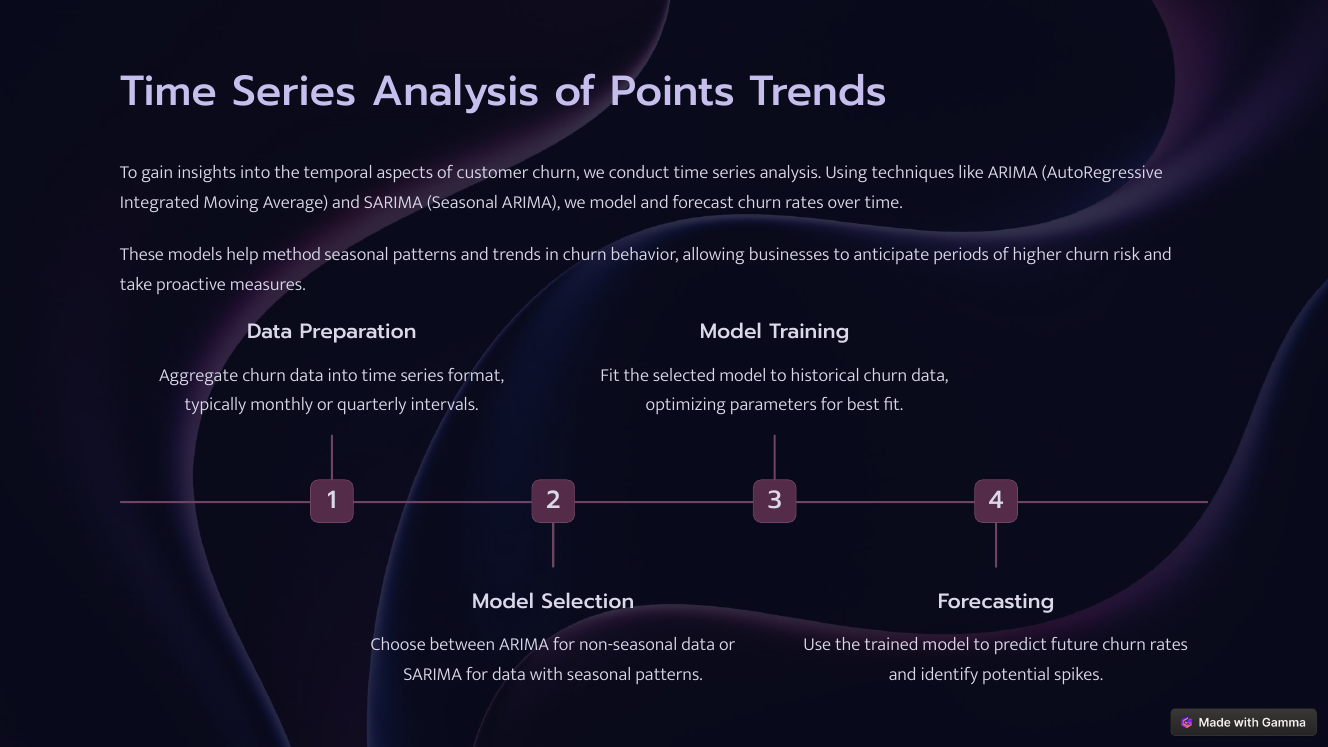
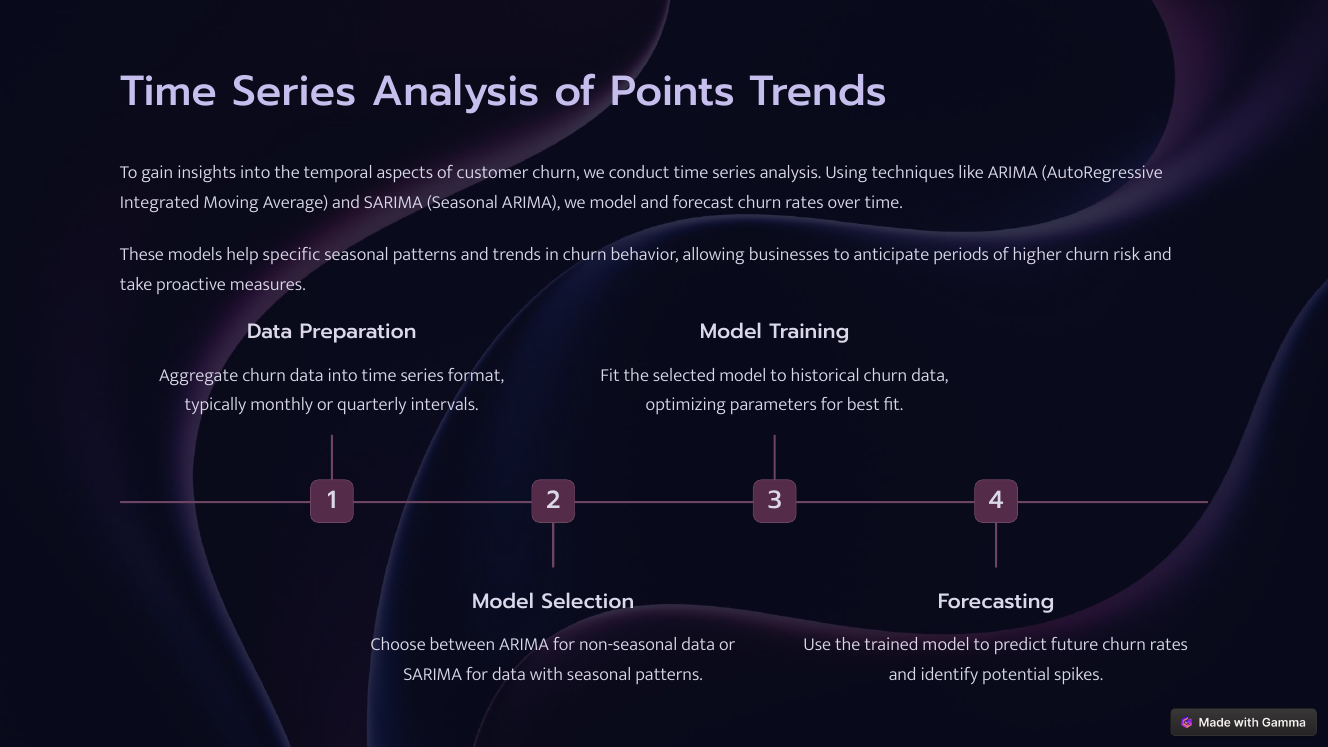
method: method -> specific (291, 255)
